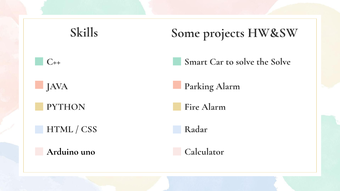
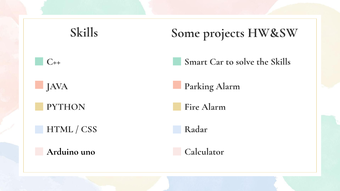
the Solve: Solve -> Skills (281, 62)
